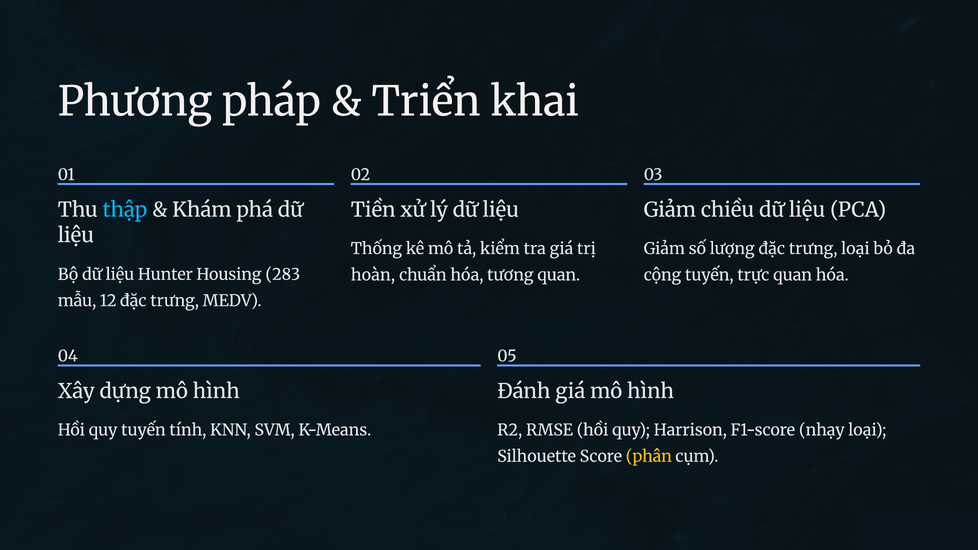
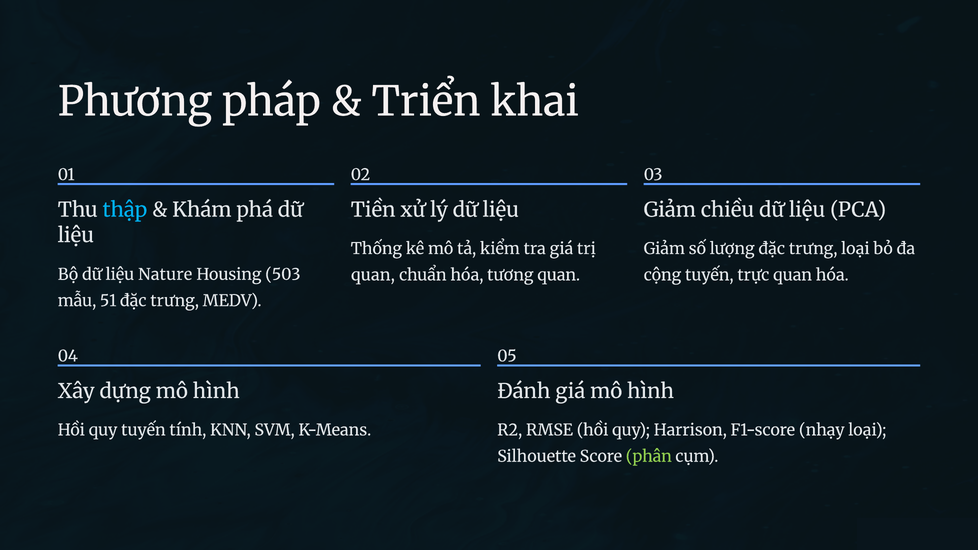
Hunter: Hunter -> Nature (165, 275)
283: 283 -> 503 (283, 275)
hoàn: hoàn -> quan (373, 275)
12: 12 -> 51 (108, 301)
phân colour: yellow -> light green (649, 457)
